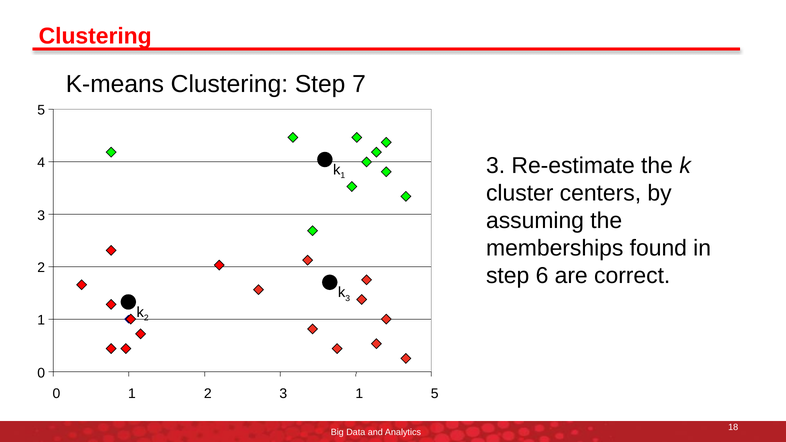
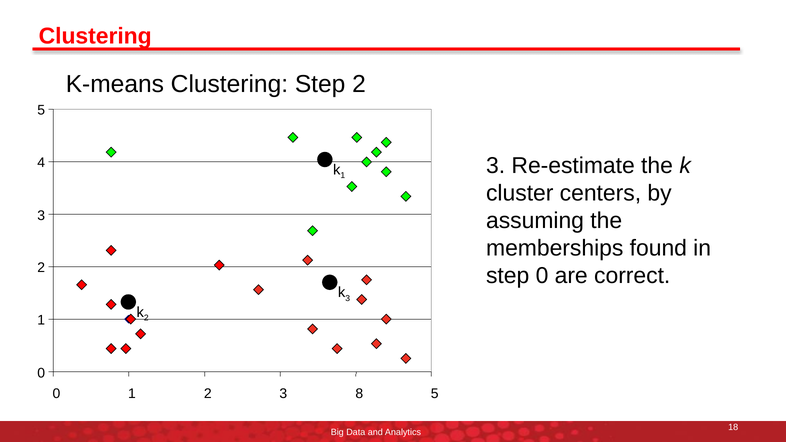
Step 7: 7 -> 2 (359, 84)
step 6: 6 -> 0 (542, 276)
3 1: 1 -> 8 (359, 394)
